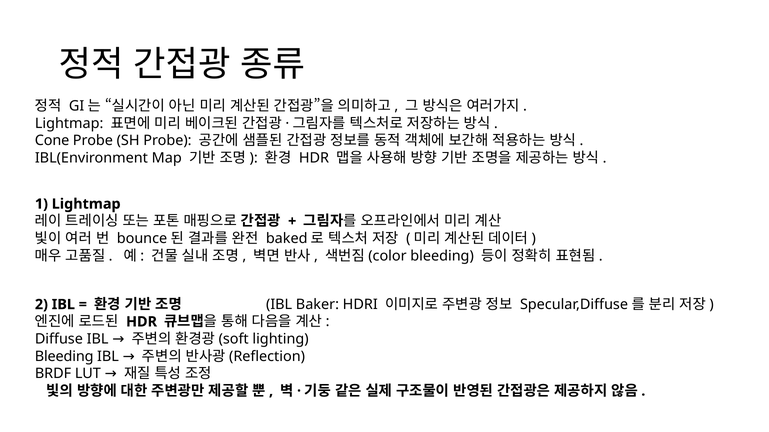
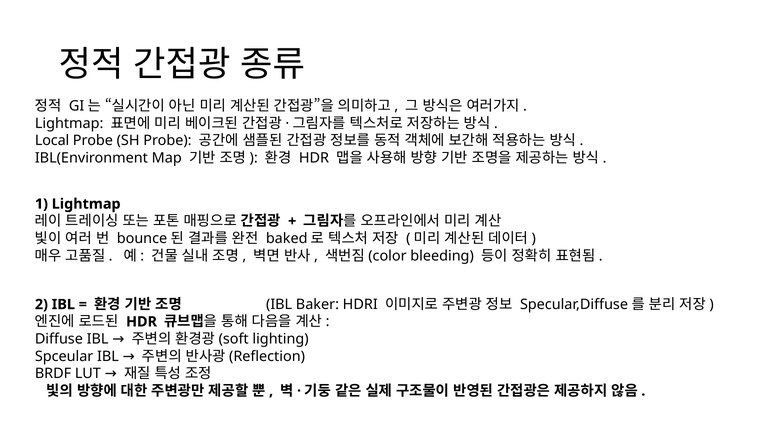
Cone: Cone -> Local (52, 141)
Bleeding: Bleeding -> Spceular (64, 357)
